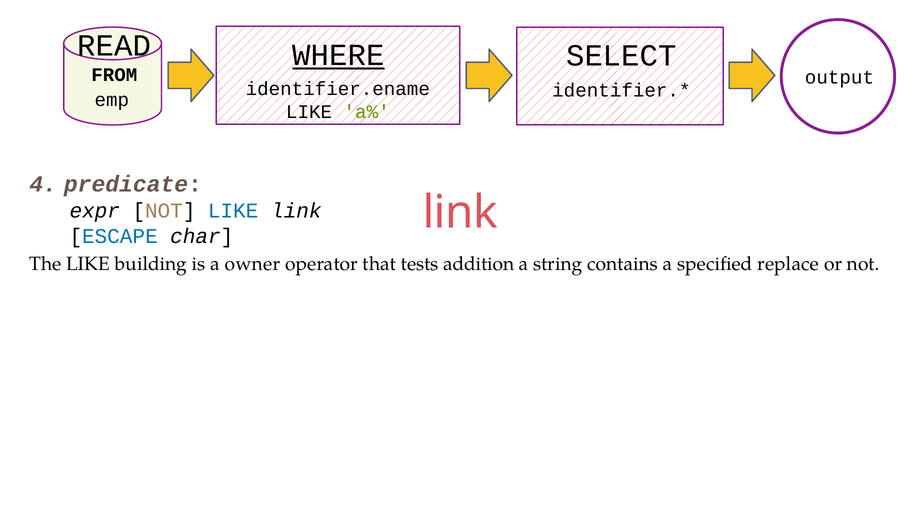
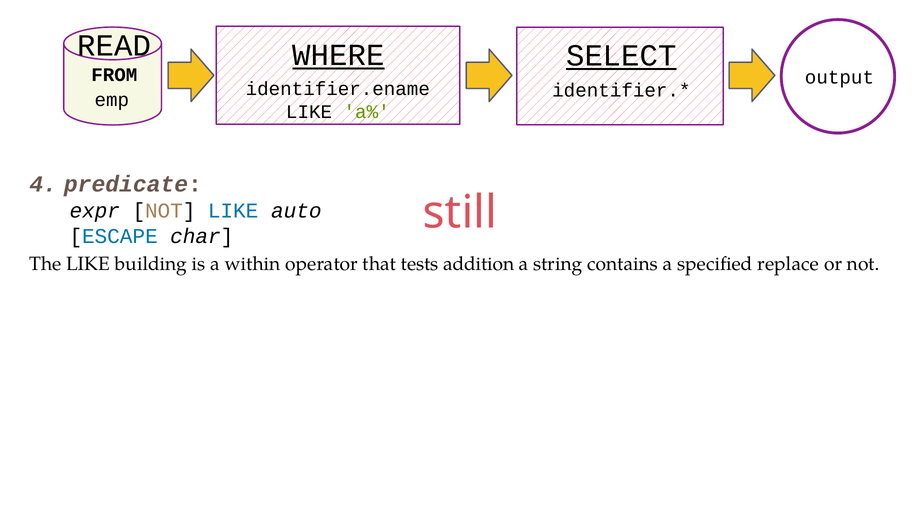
SELECT underline: none -> present (621, 56)
link: link -> still (460, 212)
LIKE link: link -> auto (296, 211)
owner: owner -> within (253, 264)
